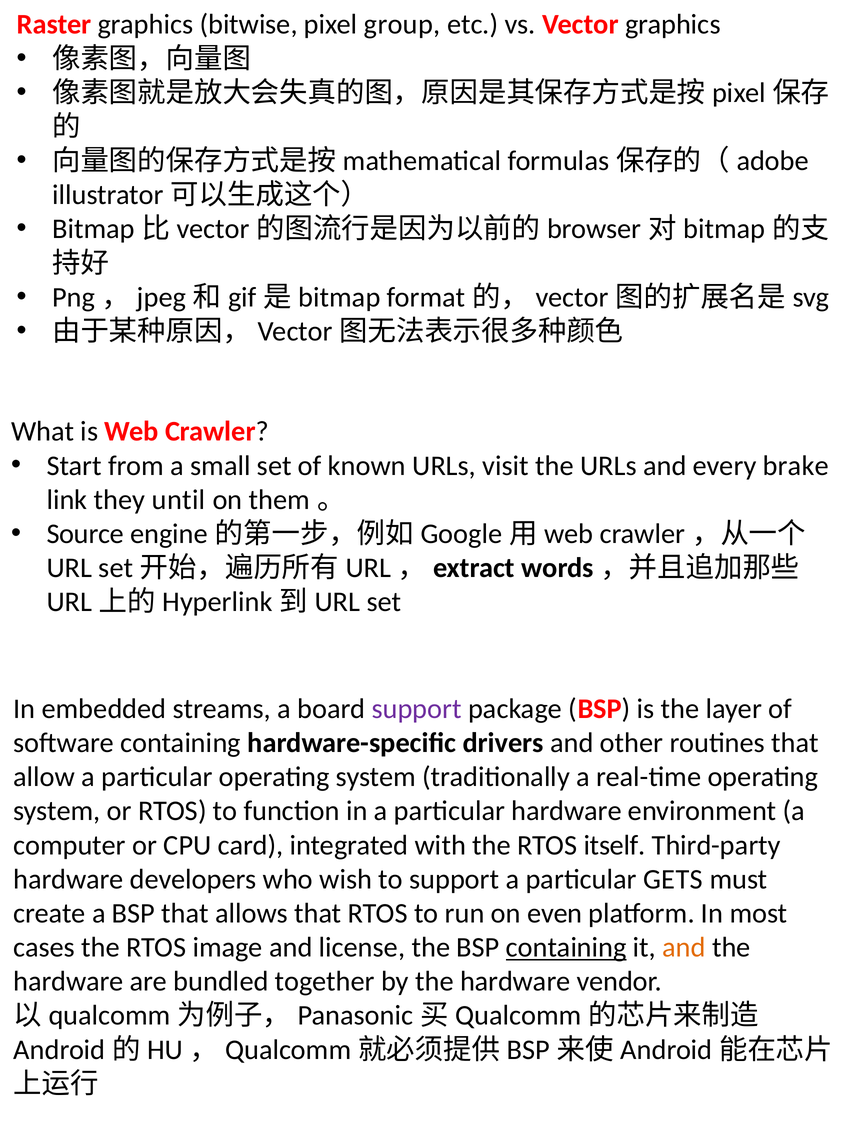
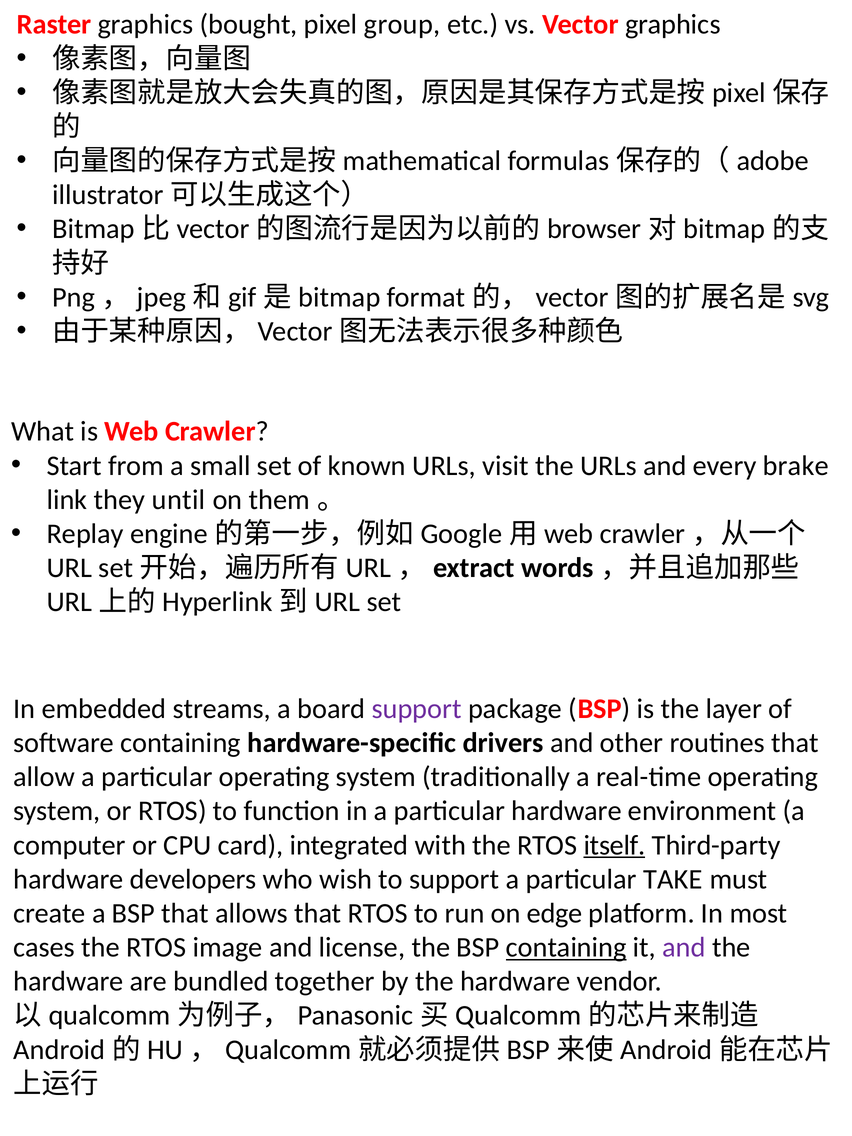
bitwise: bitwise -> bought (249, 25)
Source: Source -> Replay (85, 534)
itself underline: none -> present (615, 845)
GETS: GETS -> TAKE (673, 879)
even: even -> edge (555, 913)
and colour: orange -> purple (684, 947)
